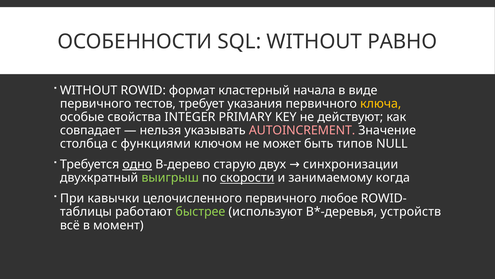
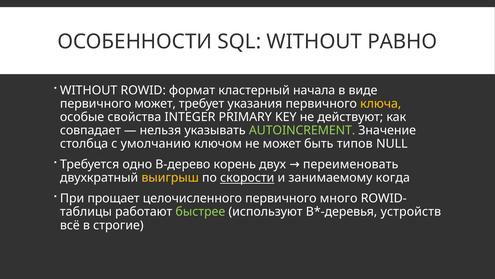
первичного тестов: тестов -> может (155, 104)
AUTOINCREMENT colour: pink -> light green (302, 130)
функциями: функциями -> умолчанию (156, 144)
одно underline: present -> none (137, 164)
старую: старую -> корень (235, 164)
синхронизации: синхронизации -> переименовать (351, 164)
выигрыш colour: light green -> yellow (170, 178)
кавычки: кавычки -> прощает (114, 198)
любое: любое -> много (339, 198)
момент: момент -> строгие (118, 225)
